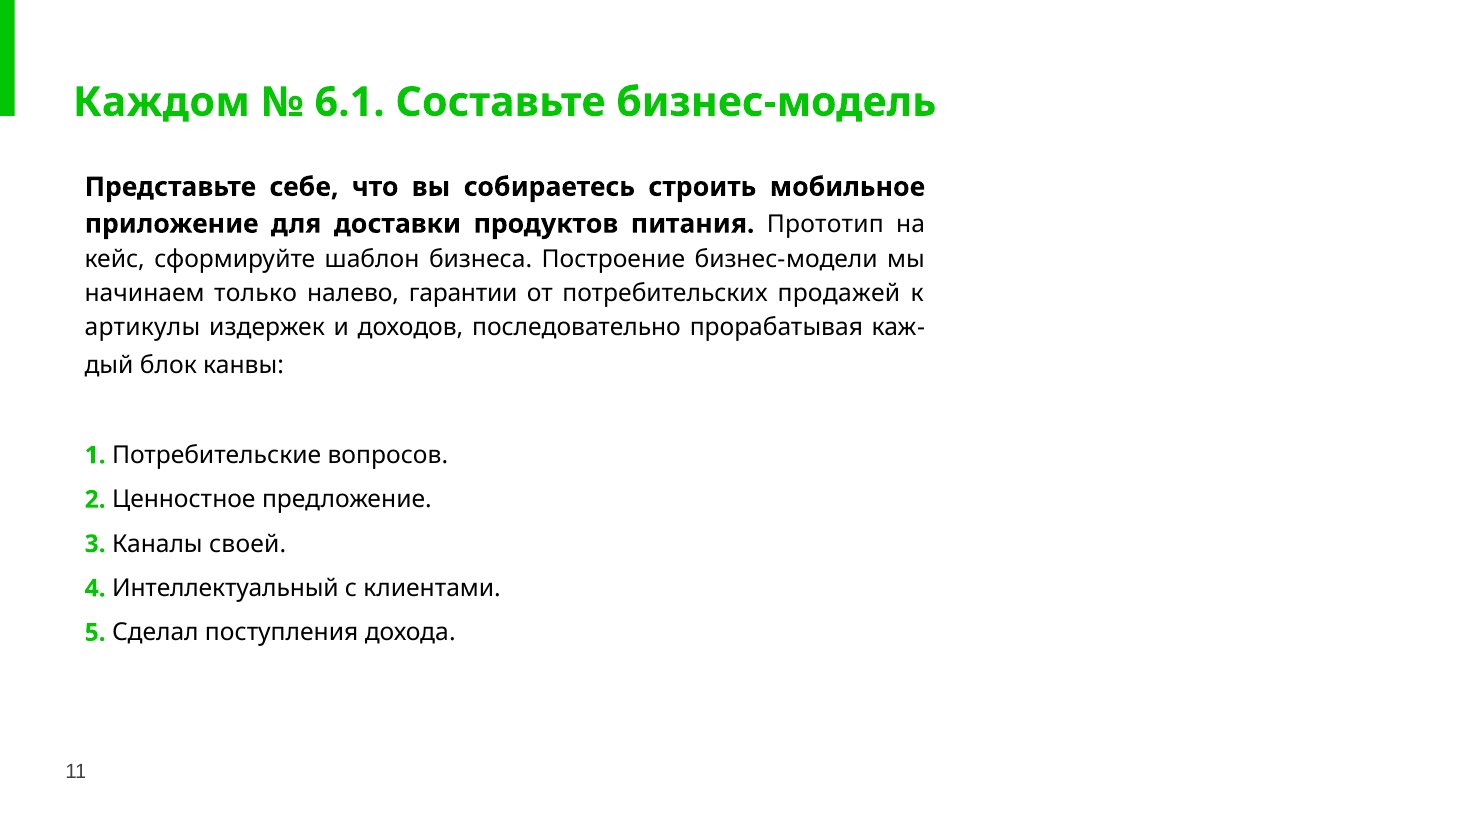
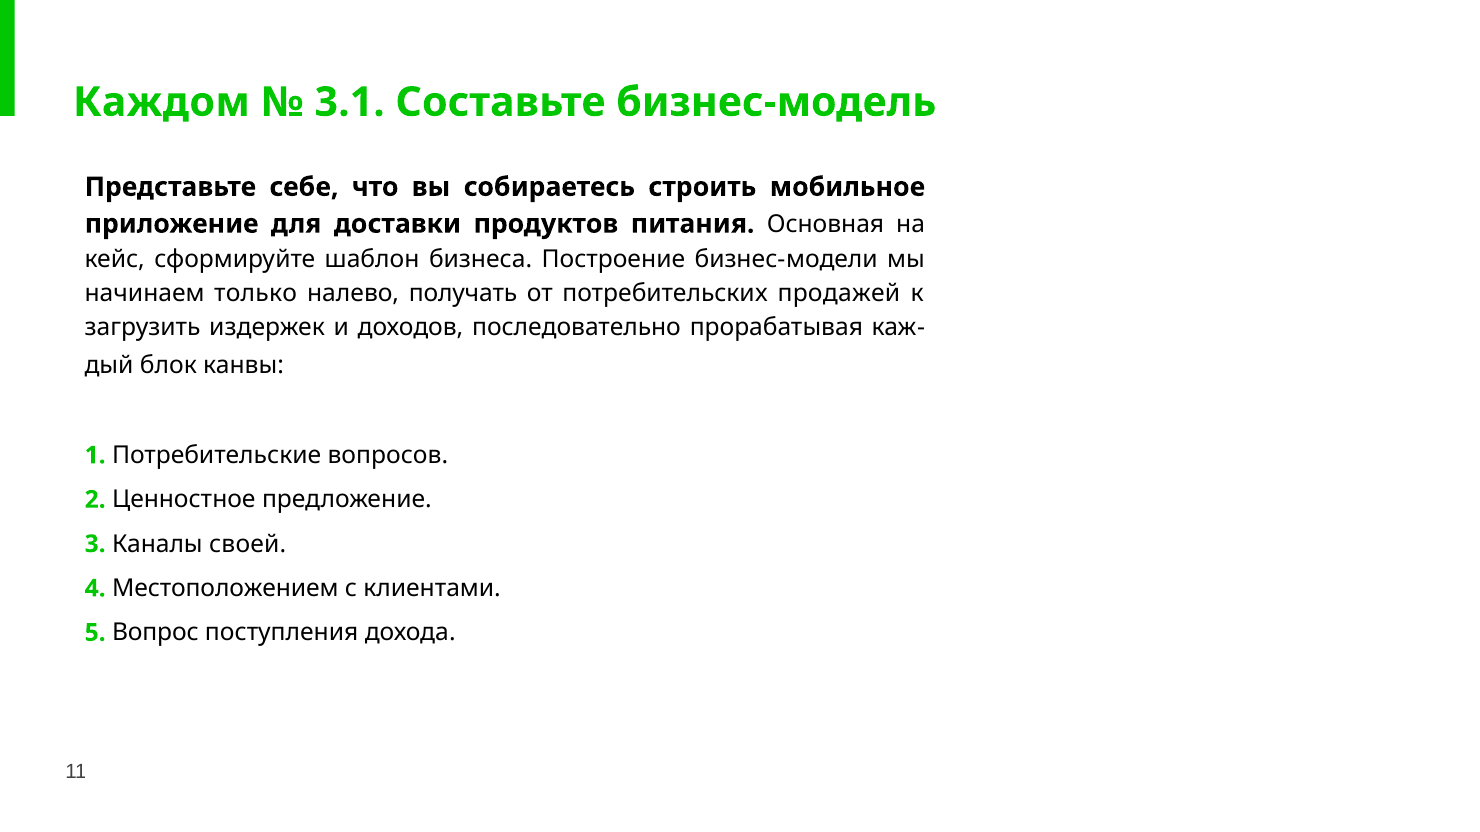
6.1: 6.1 -> 3.1 (350, 102)
Прототип: Прототип -> Основная (825, 225)
гарантии: гарантии -> получать (463, 293)
артикулы: артикулы -> загрузить (143, 328)
Интеллектуальный: Интеллектуальный -> Местоположением (225, 589)
Сделал: Сделал -> Вопрос (155, 633)
